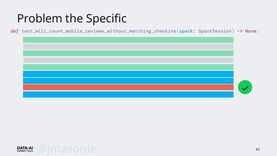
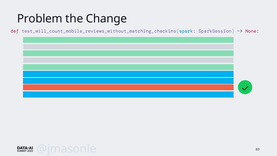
Specific: Specific -> Change (106, 19)
